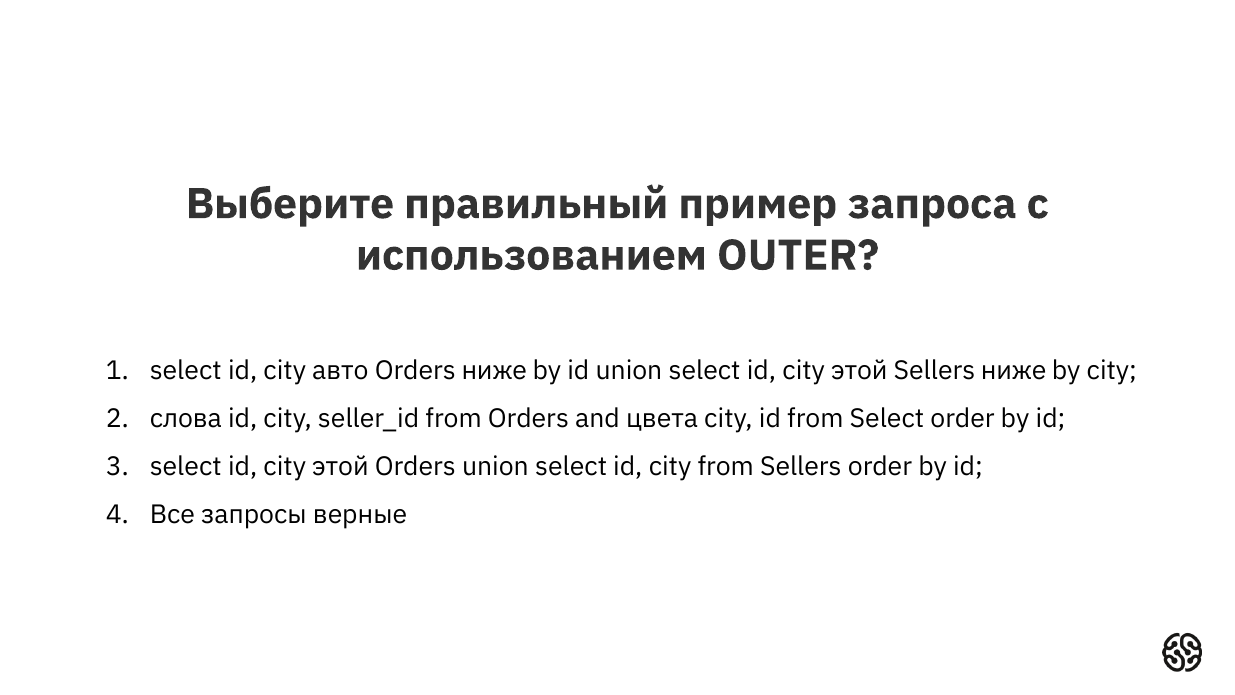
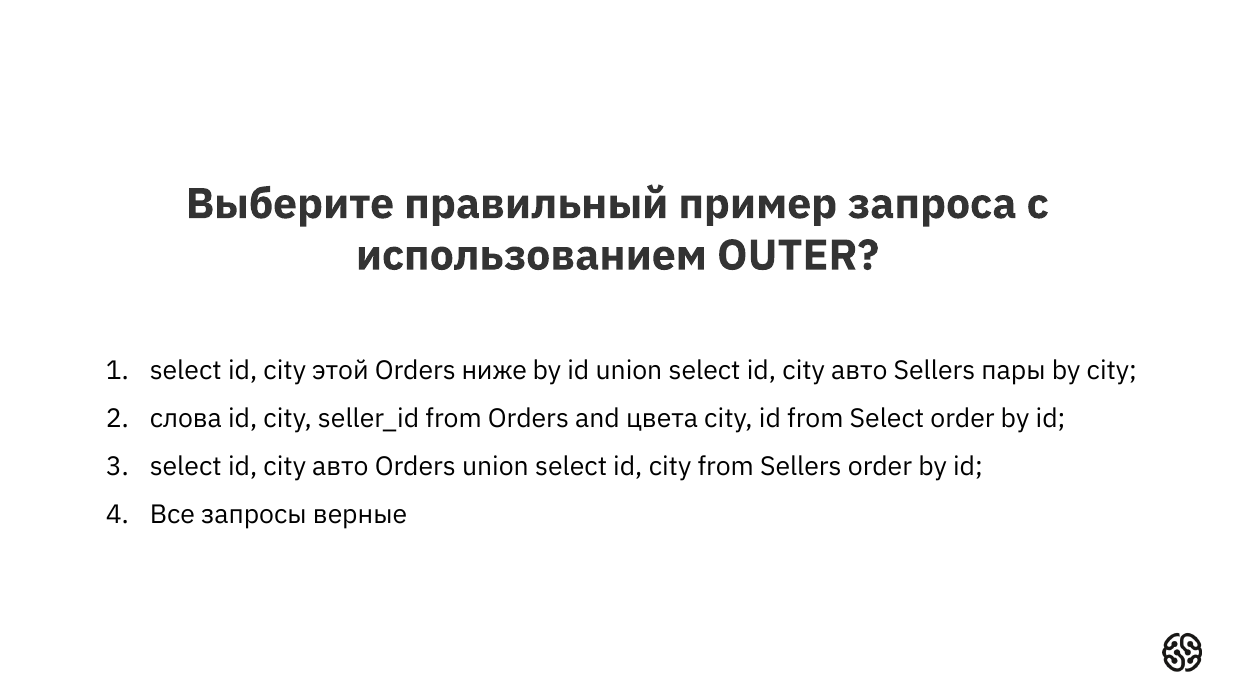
авто: авто -> этой (340, 371)
этой: этой -> авто (859, 371)
Sellers ниже: ниже -> пары (1014, 371)
этой: этой -> авто (340, 466)
